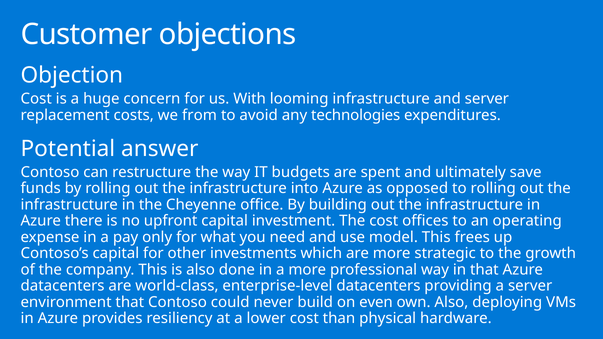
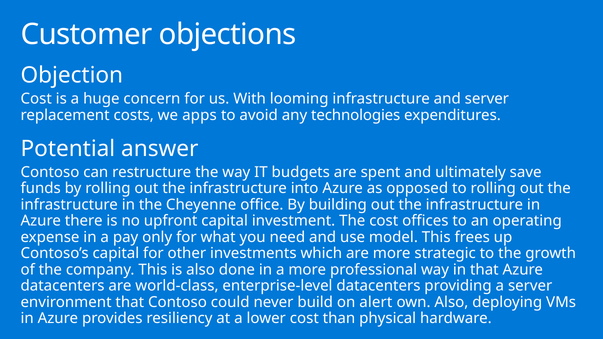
from: from -> apps (199, 115)
even: even -> alert (376, 302)
